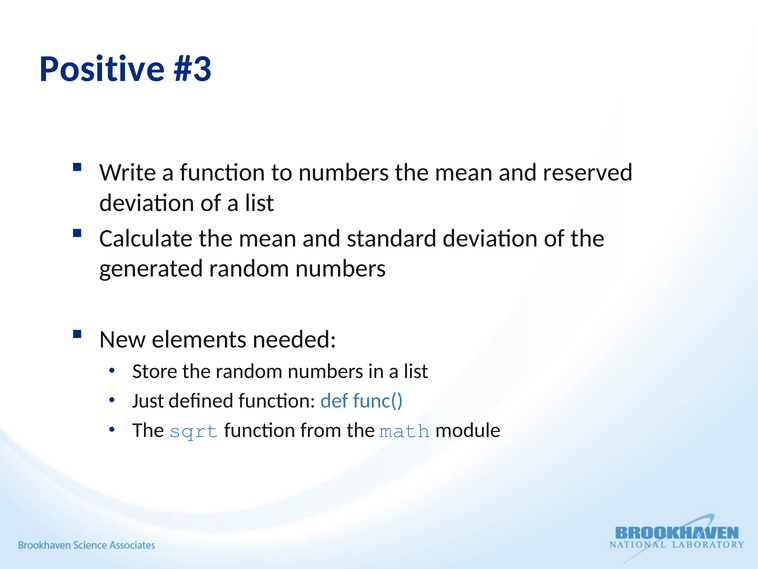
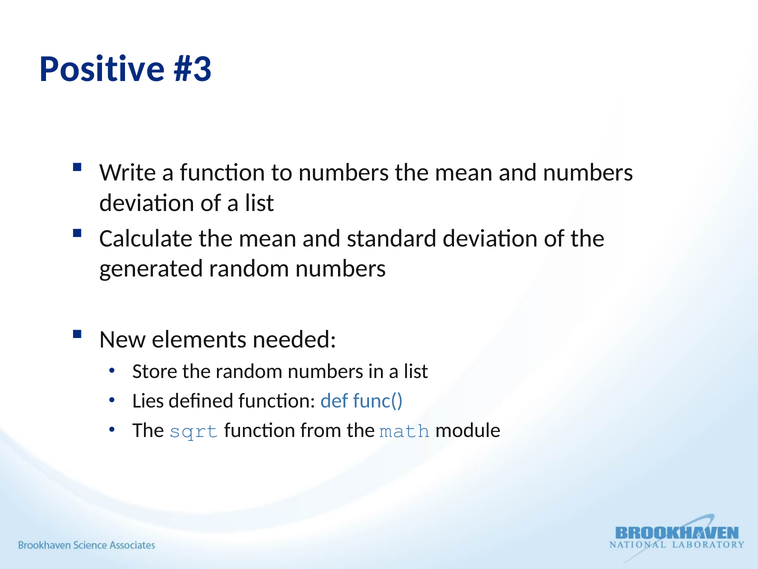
and reserved: reserved -> numbers (588, 172)
Just: Just -> Lies (148, 400)
